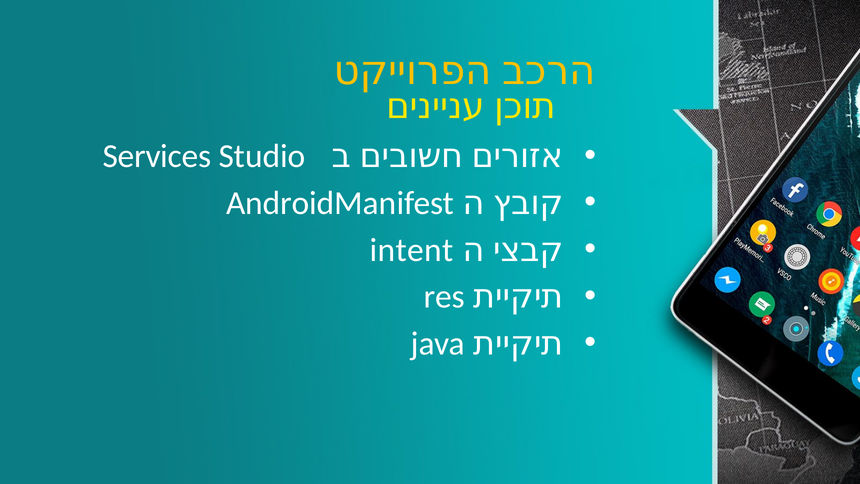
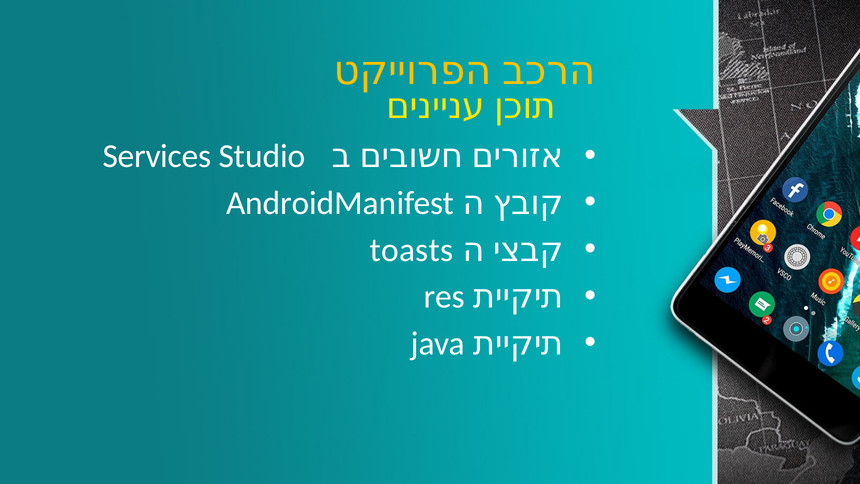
intent: intent -> toasts (412, 250)
